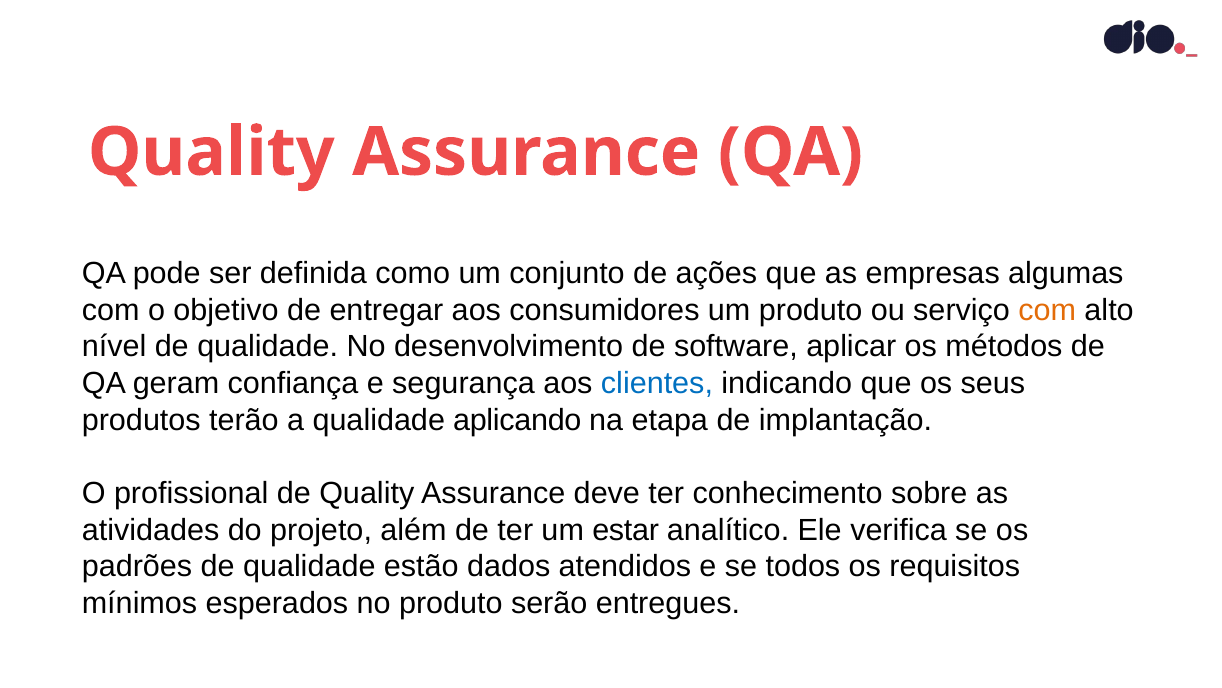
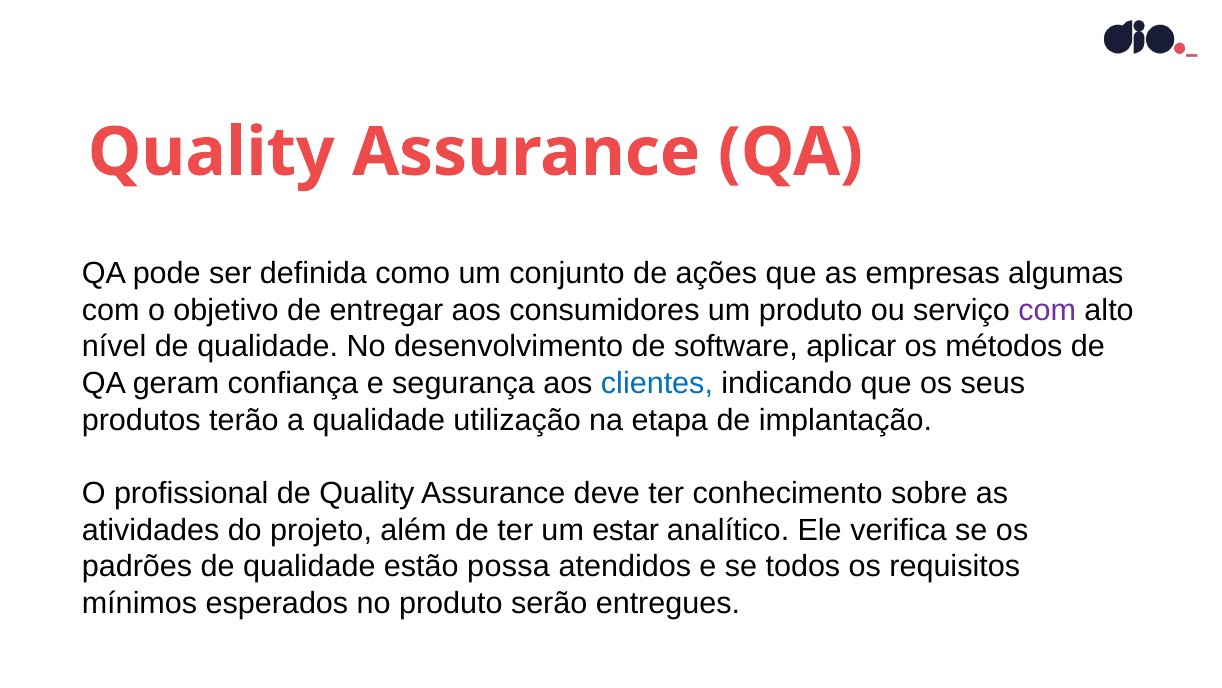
com colour: orange -> purple (1047, 310)
aplicando: aplicando -> utilização (517, 420)
dados: dados -> possa (509, 566)
